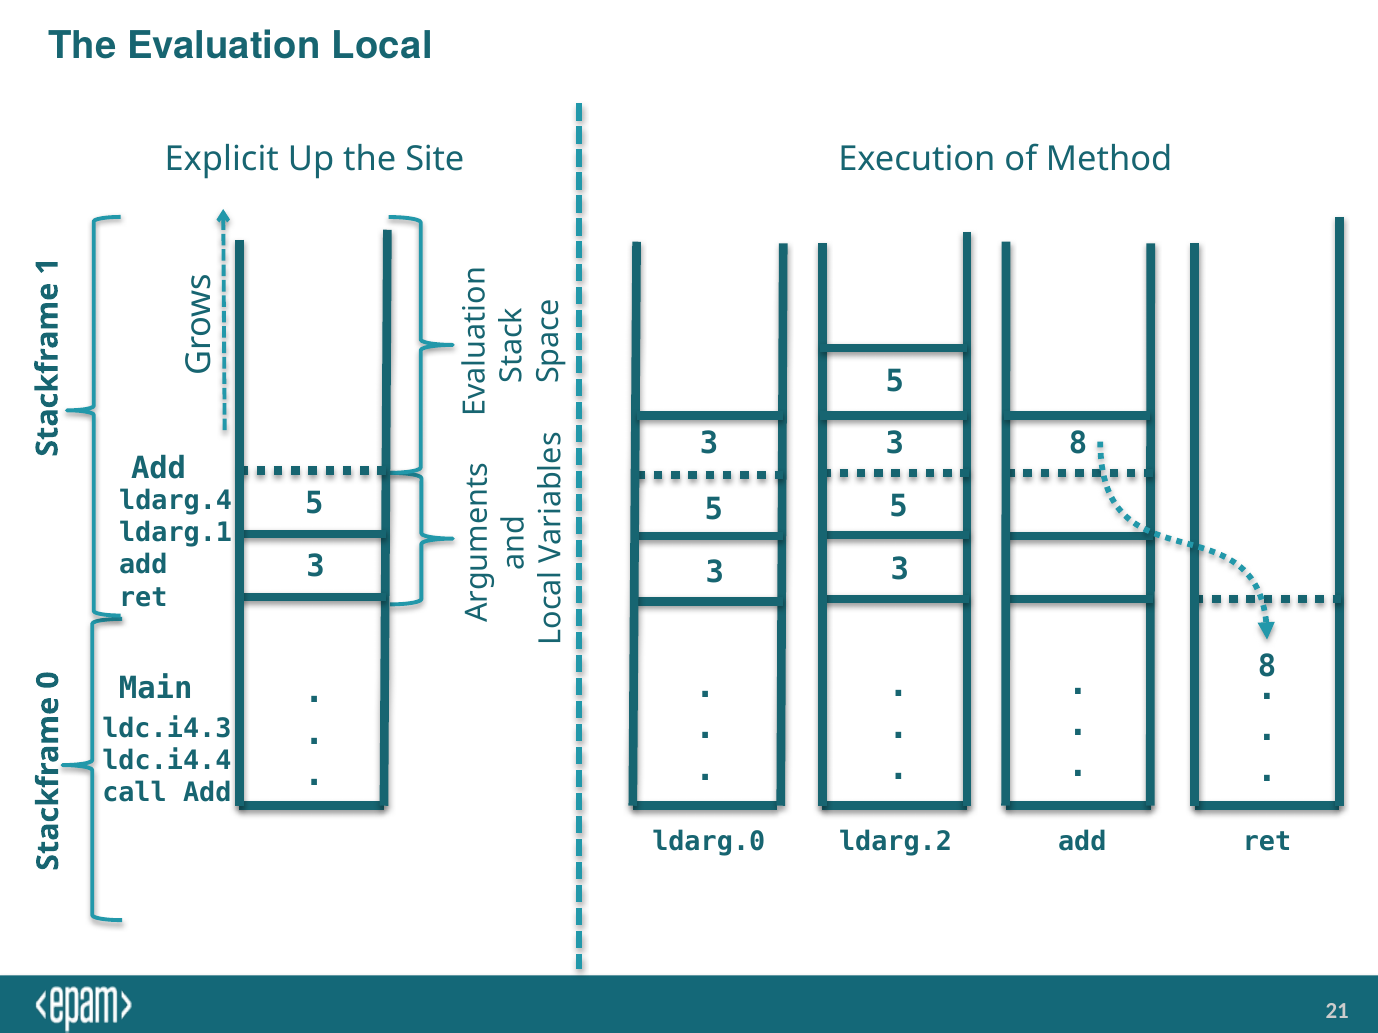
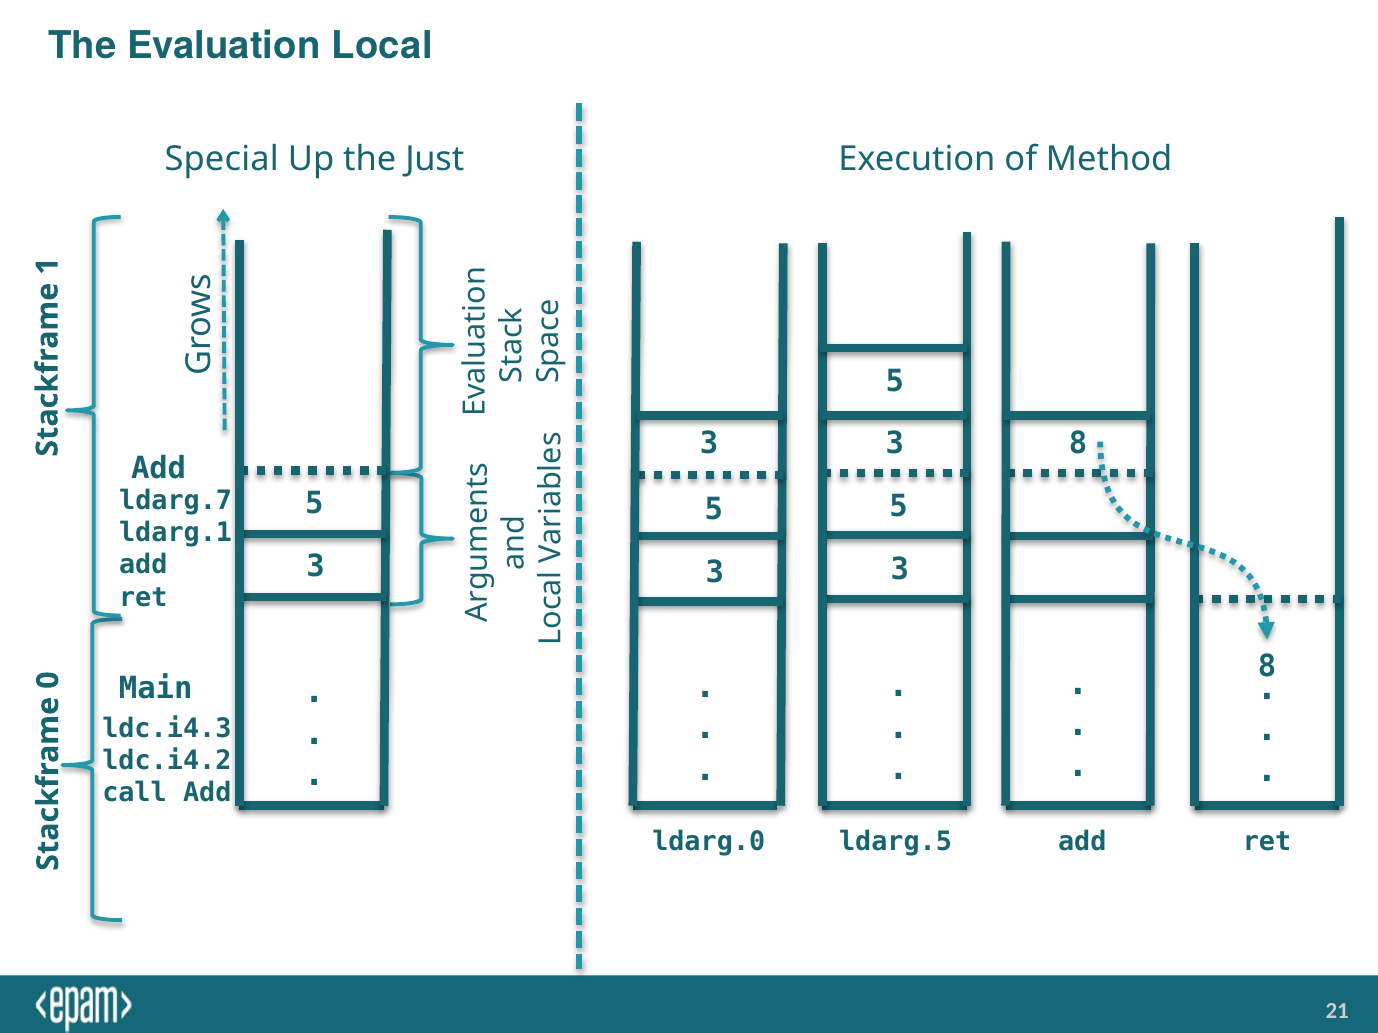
Explicit: Explicit -> Special (222, 159)
Site: Site -> Just (435, 159)
ldarg.4: ldarg.4 -> ldarg.7 (176, 501)
ldc.i4.4: ldc.i4.4 -> ldc.i4.2 (167, 761)
ldarg.2: ldarg.2 -> ldarg.5 (896, 842)
